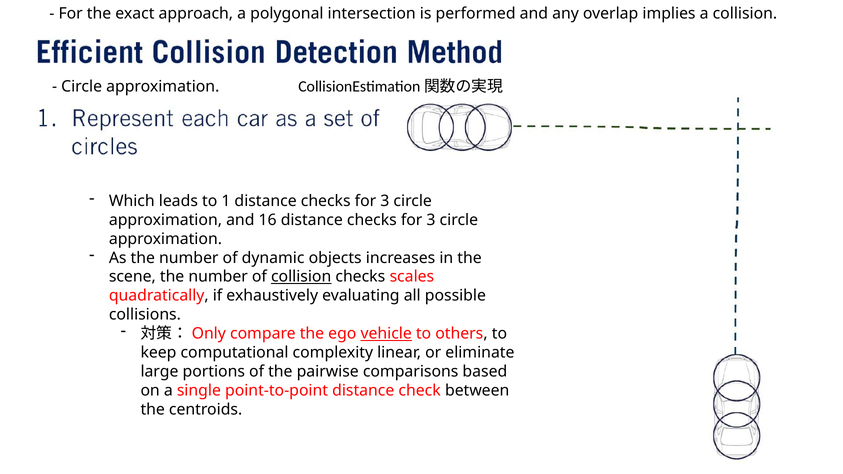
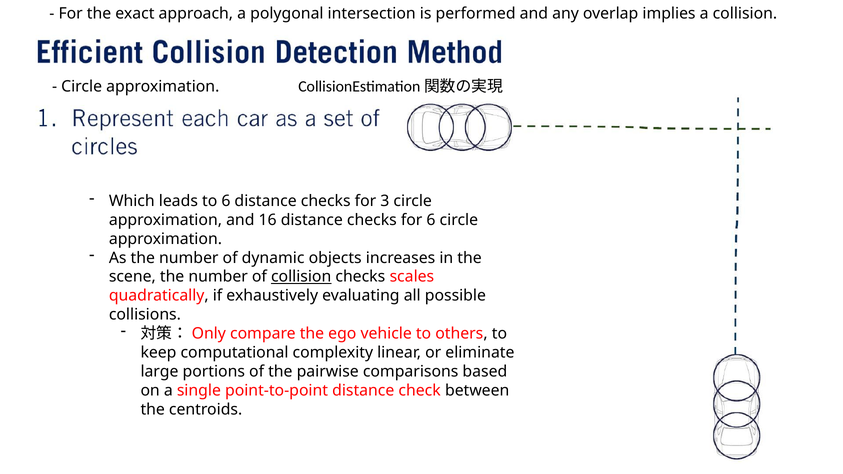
to 1: 1 -> 6 (226, 201)
3: 3 -> 6 (431, 220)
vehicle underline: present -> none (386, 334)
